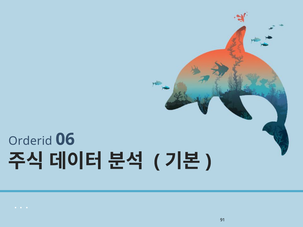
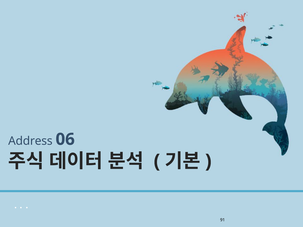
Orderid: Orderid -> Address (30, 141)
